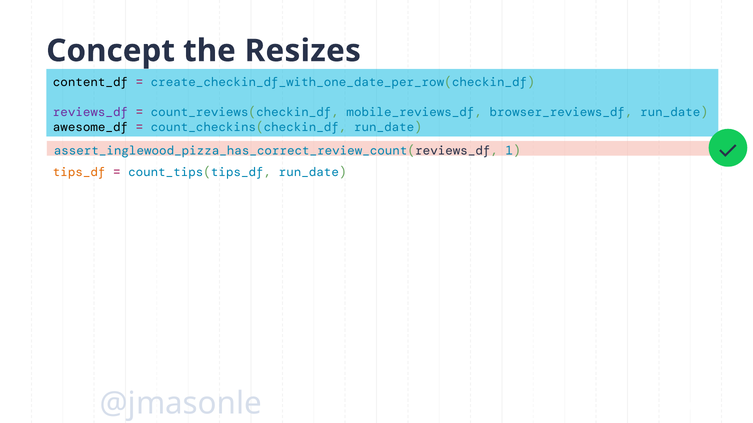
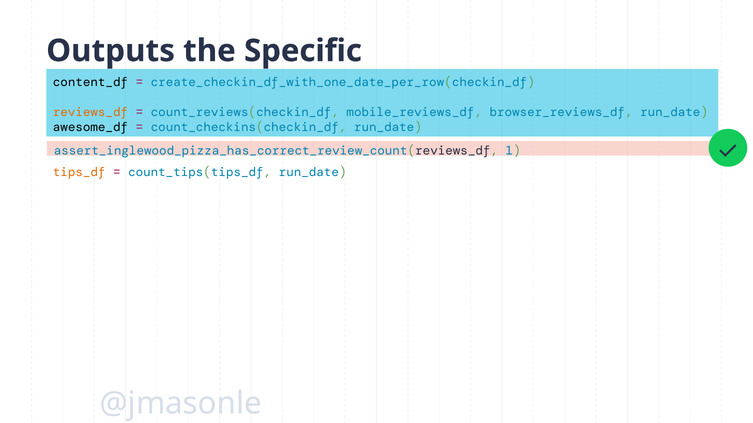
Concept: Concept -> Outputs (111, 51)
Resizes: Resizes -> Specific (303, 51)
reviews_df colour: purple -> orange (90, 112)
